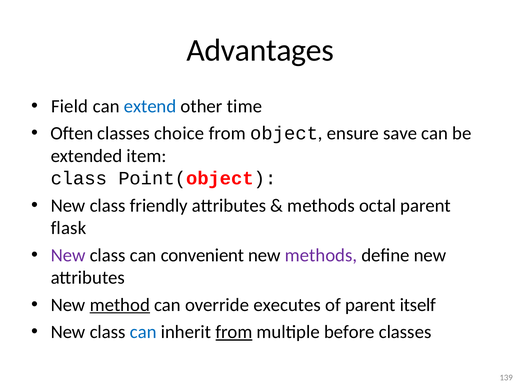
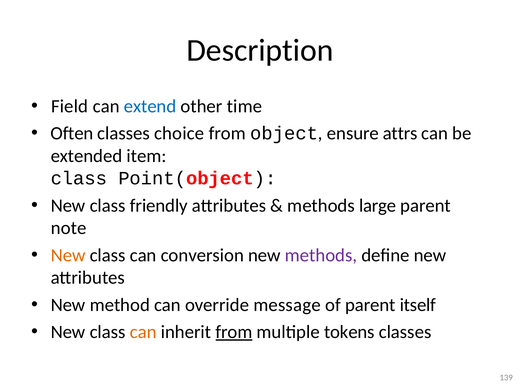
Advantages: Advantages -> Description (260, 50)
save: save -> attrs (400, 133)
octal: octal -> large (378, 206)
flask: flask -> note (69, 228)
New colour: purple -> orange (68, 255)
convenient: convenient -> conversion (202, 255)
method underline: present -> none (120, 305)
executes: executes -> message (287, 305)
can colour: blue -> orange (143, 332)
before: before -> tokens (349, 332)
